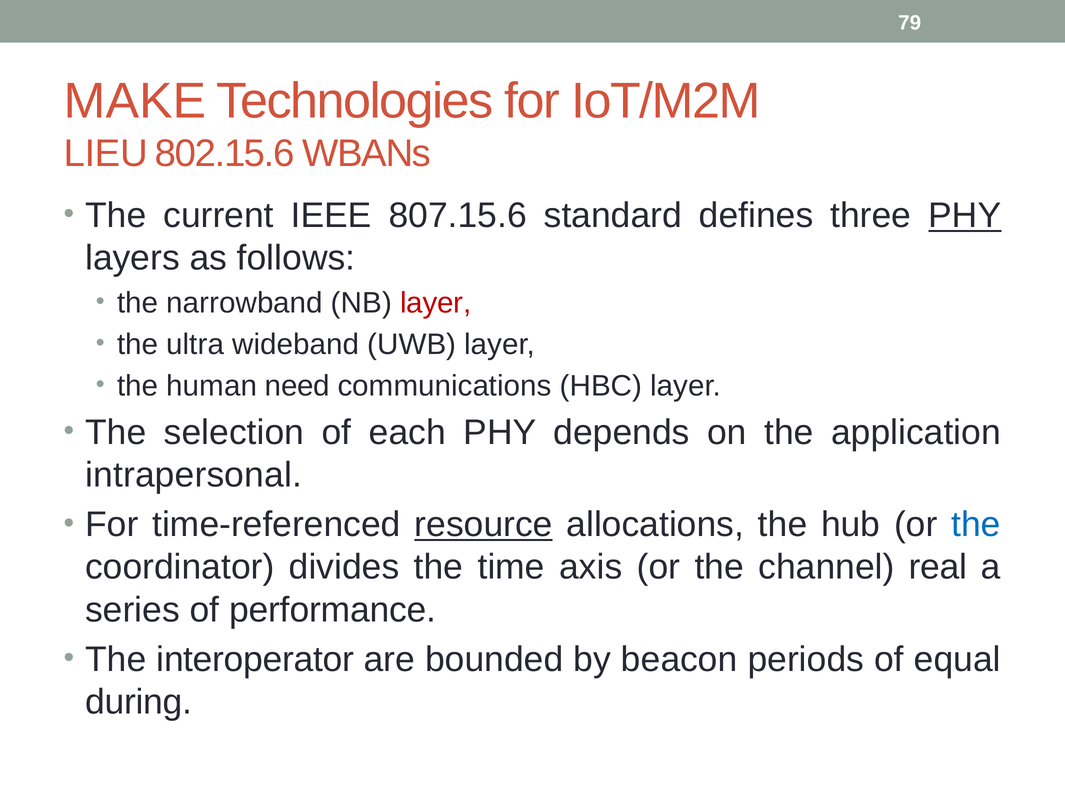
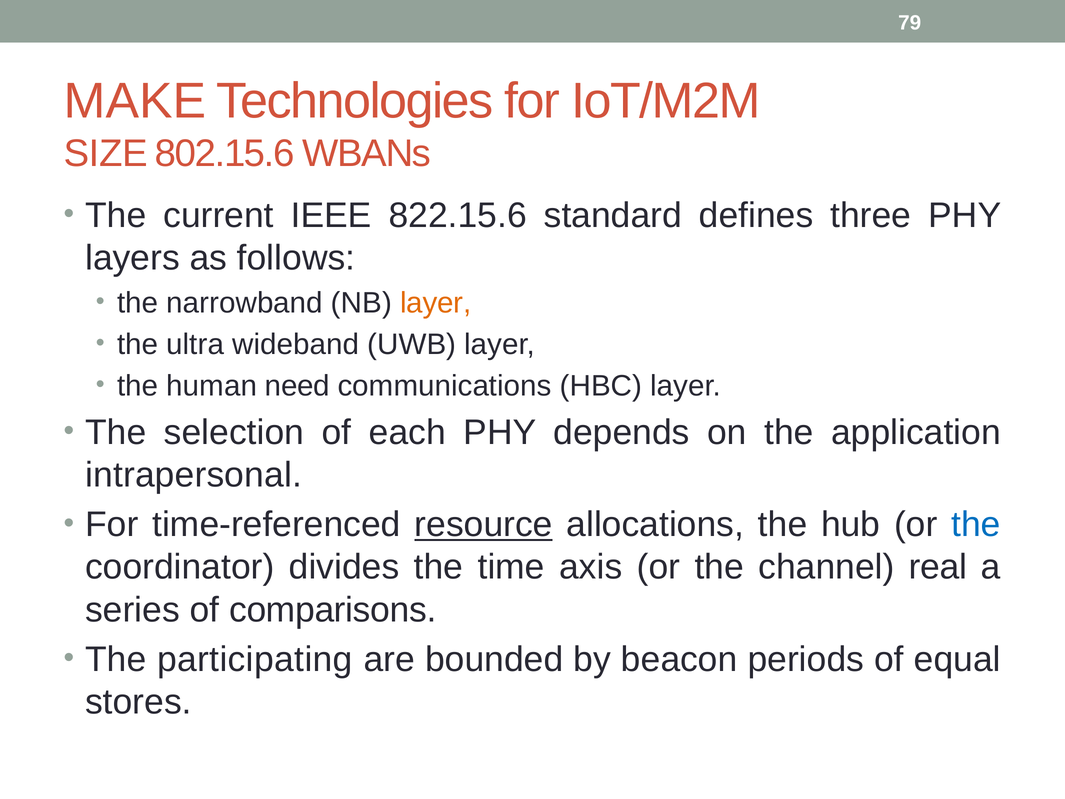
LIEU: LIEU -> SIZE (106, 154)
807.15.6: 807.15.6 -> 822.15.6 (458, 215)
PHY underline: present -> none (965, 215)
layer colour: red -> orange (436, 303)
performance: performance -> comparisons (333, 610)
interoperator: interoperator -> participating (255, 659)
during: during -> stores (138, 702)
